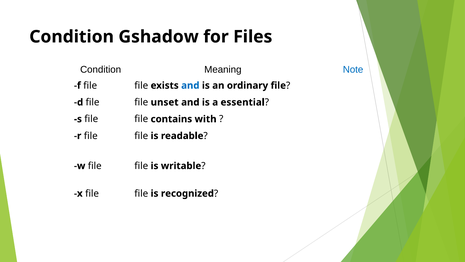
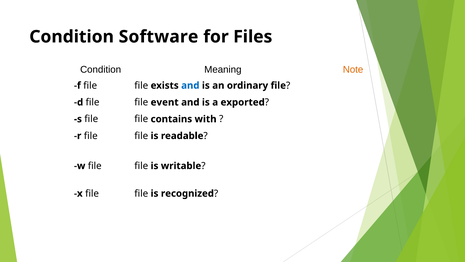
Gshadow: Gshadow -> Software (159, 37)
Note colour: blue -> orange (353, 69)
unset: unset -> event (165, 102)
essential: essential -> exported (243, 102)
